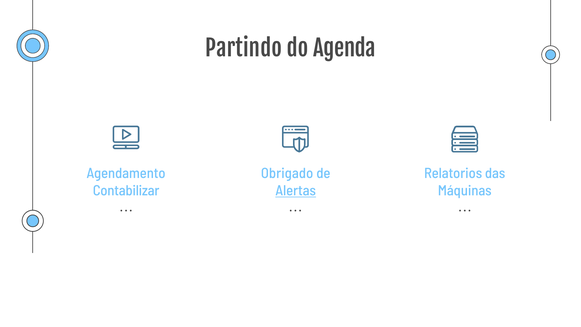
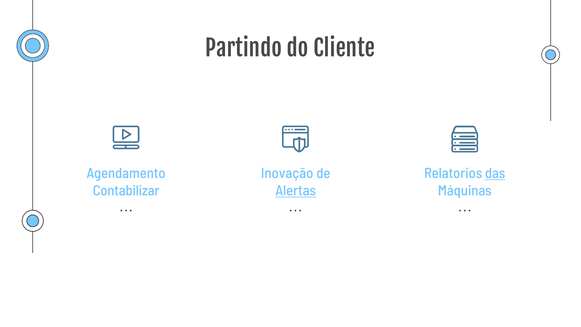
Agenda: Agenda -> Cliente (344, 49)
Obrigado: Obrigado -> Inovação (287, 173)
das underline: none -> present (495, 173)
